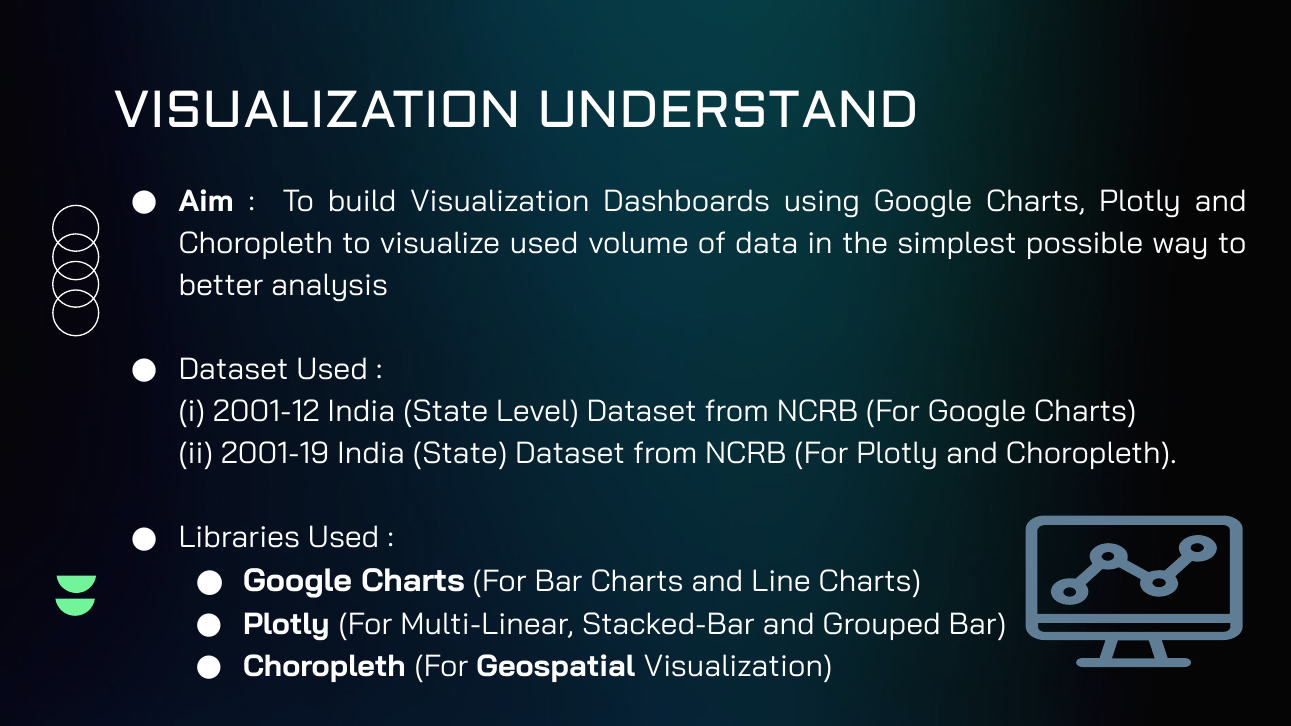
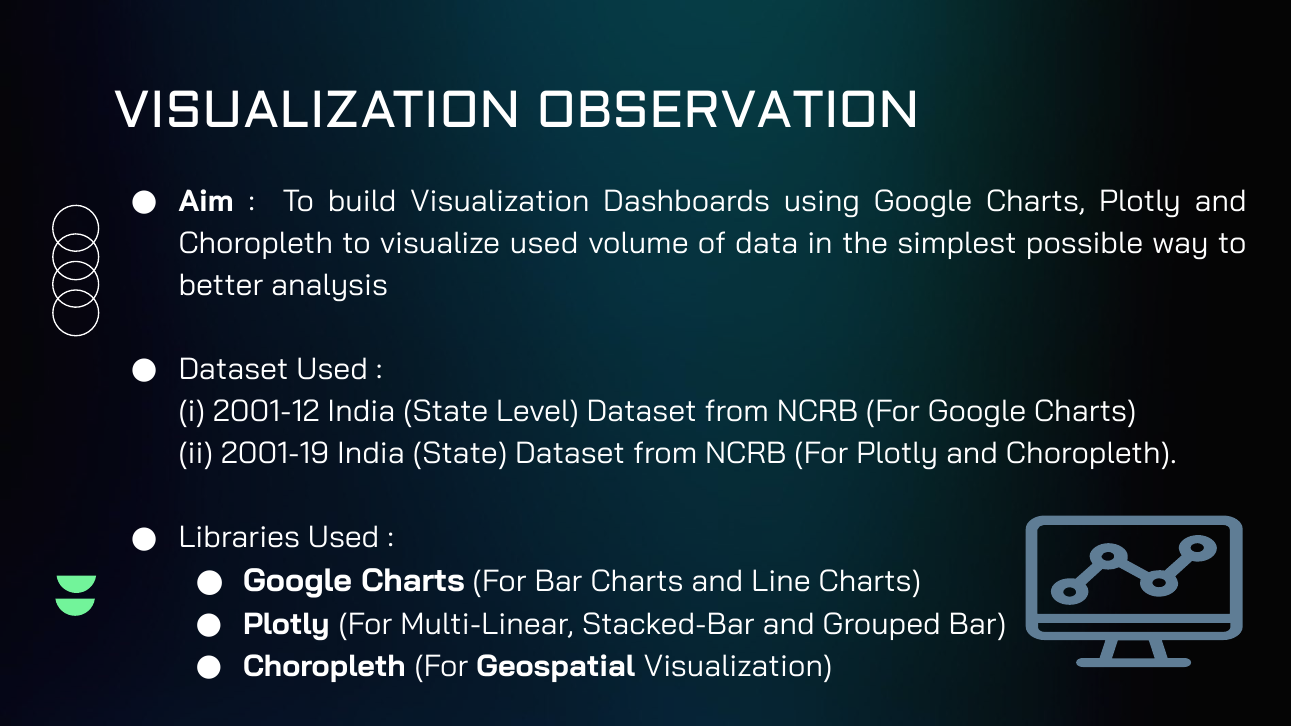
UNDERSTAND: UNDERSTAND -> OBSERVATION (729, 111)
